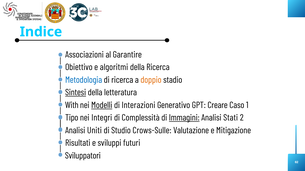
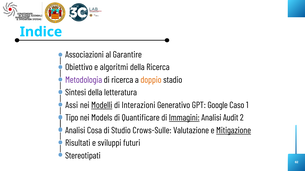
Metodologia colour: blue -> purple (84, 80)
Sintesi underline: present -> none (76, 93)
With: With -> Assi (72, 105)
Creare: Creare -> Google (218, 105)
Integri: Integri -> Models (102, 118)
Complessità: Complessità -> Quantificare (141, 118)
Stati: Stati -> Audit (231, 118)
Uniti: Uniti -> Cosa (94, 131)
Mitigazione underline: none -> present (234, 131)
Sviluppatori: Sviluppatori -> Stereotipati (83, 156)
